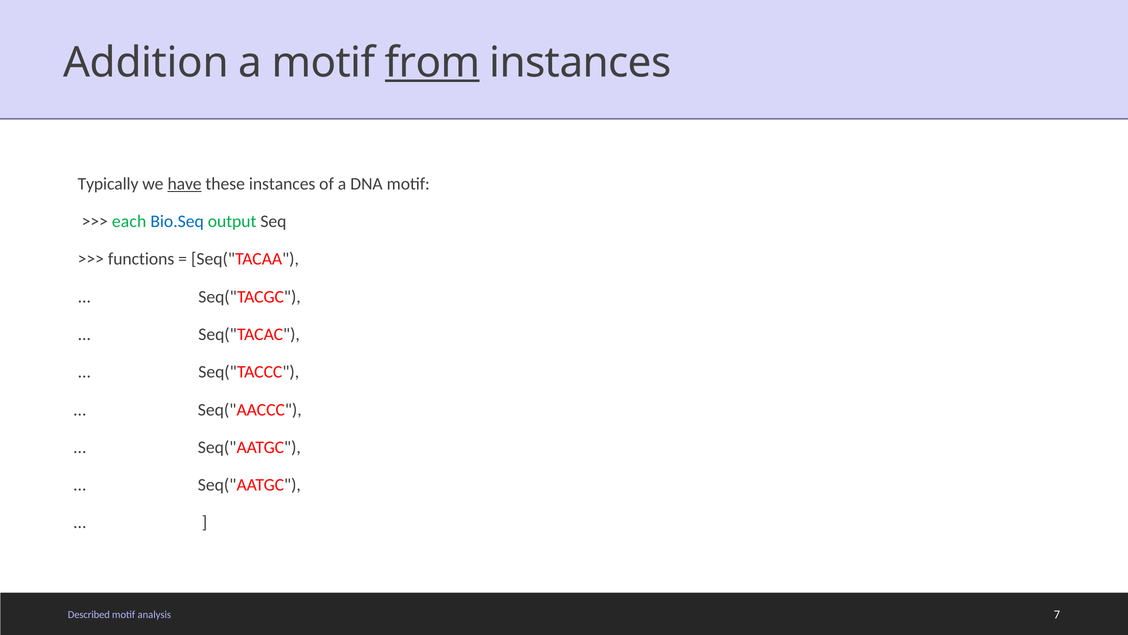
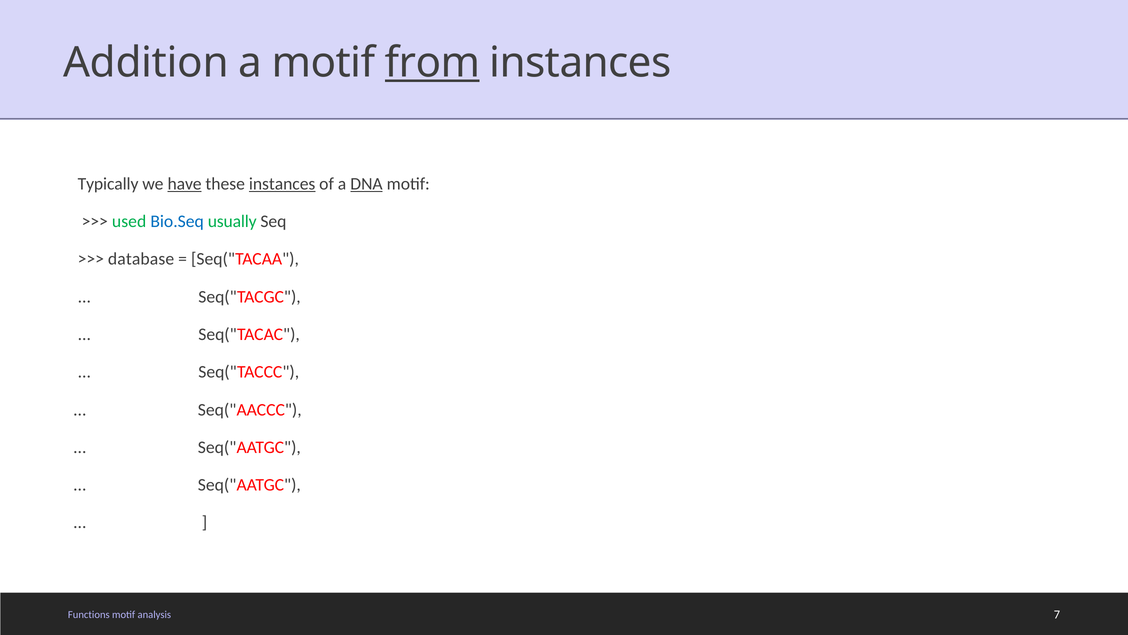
instances underline: none -> present (282, 184)
DNA underline: none -> present (367, 184)
each: each -> used (129, 221)
output: output -> usually (232, 221)
functions: functions -> database (141, 259)
Described: Described -> Functions (89, 614)
